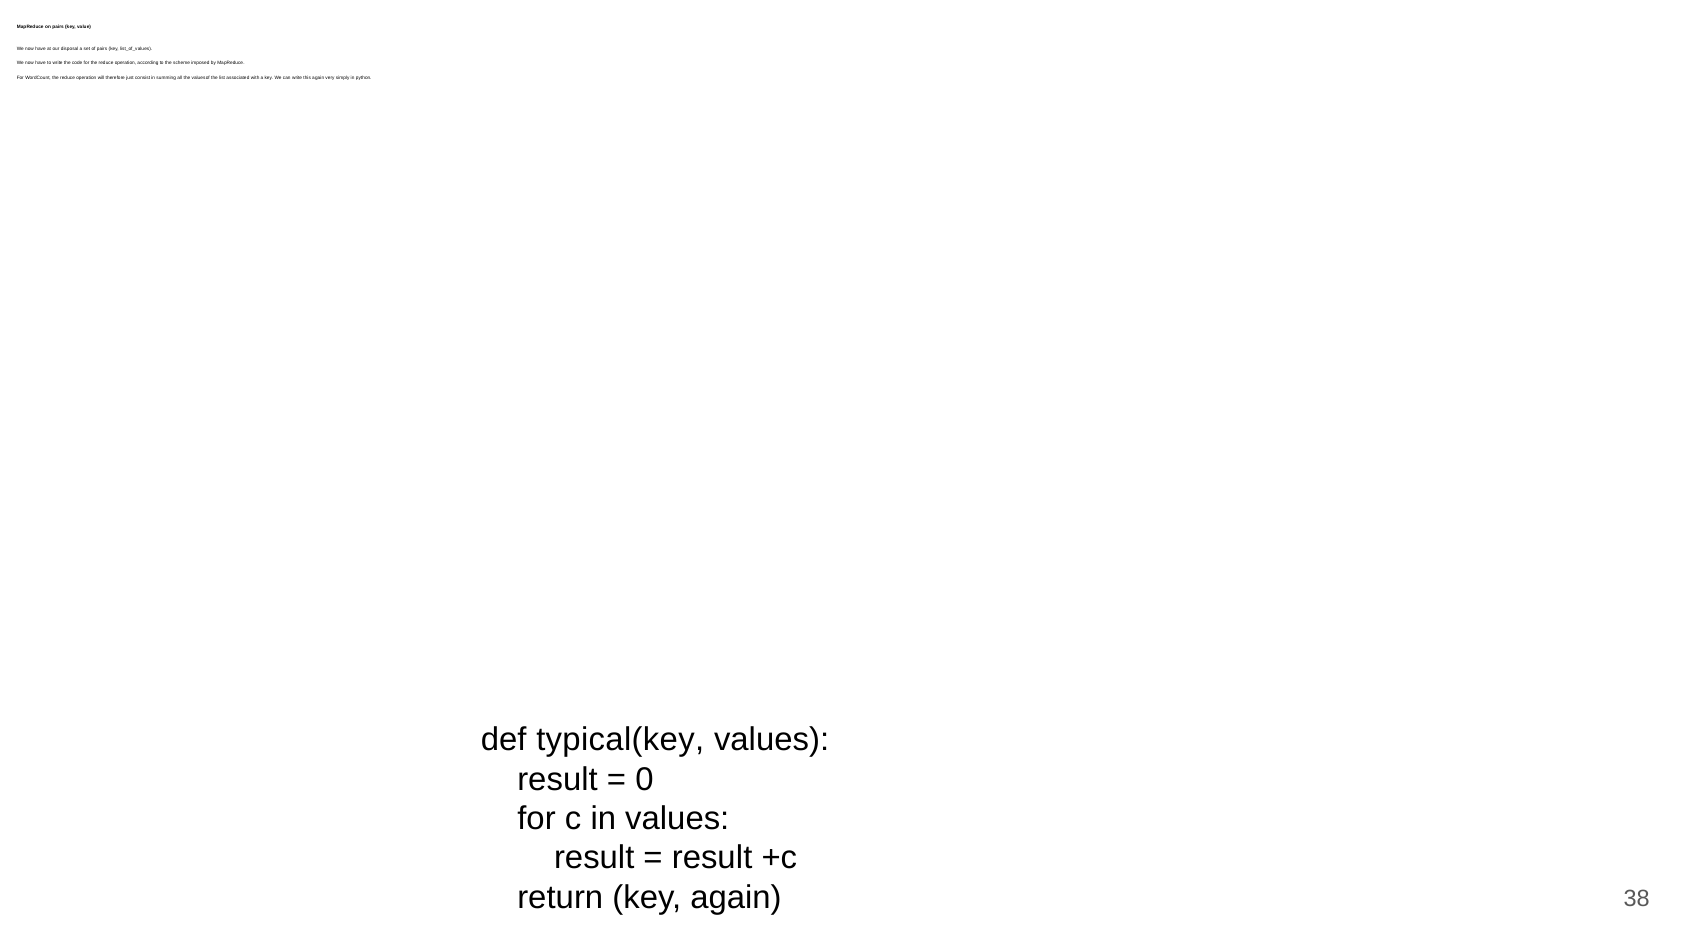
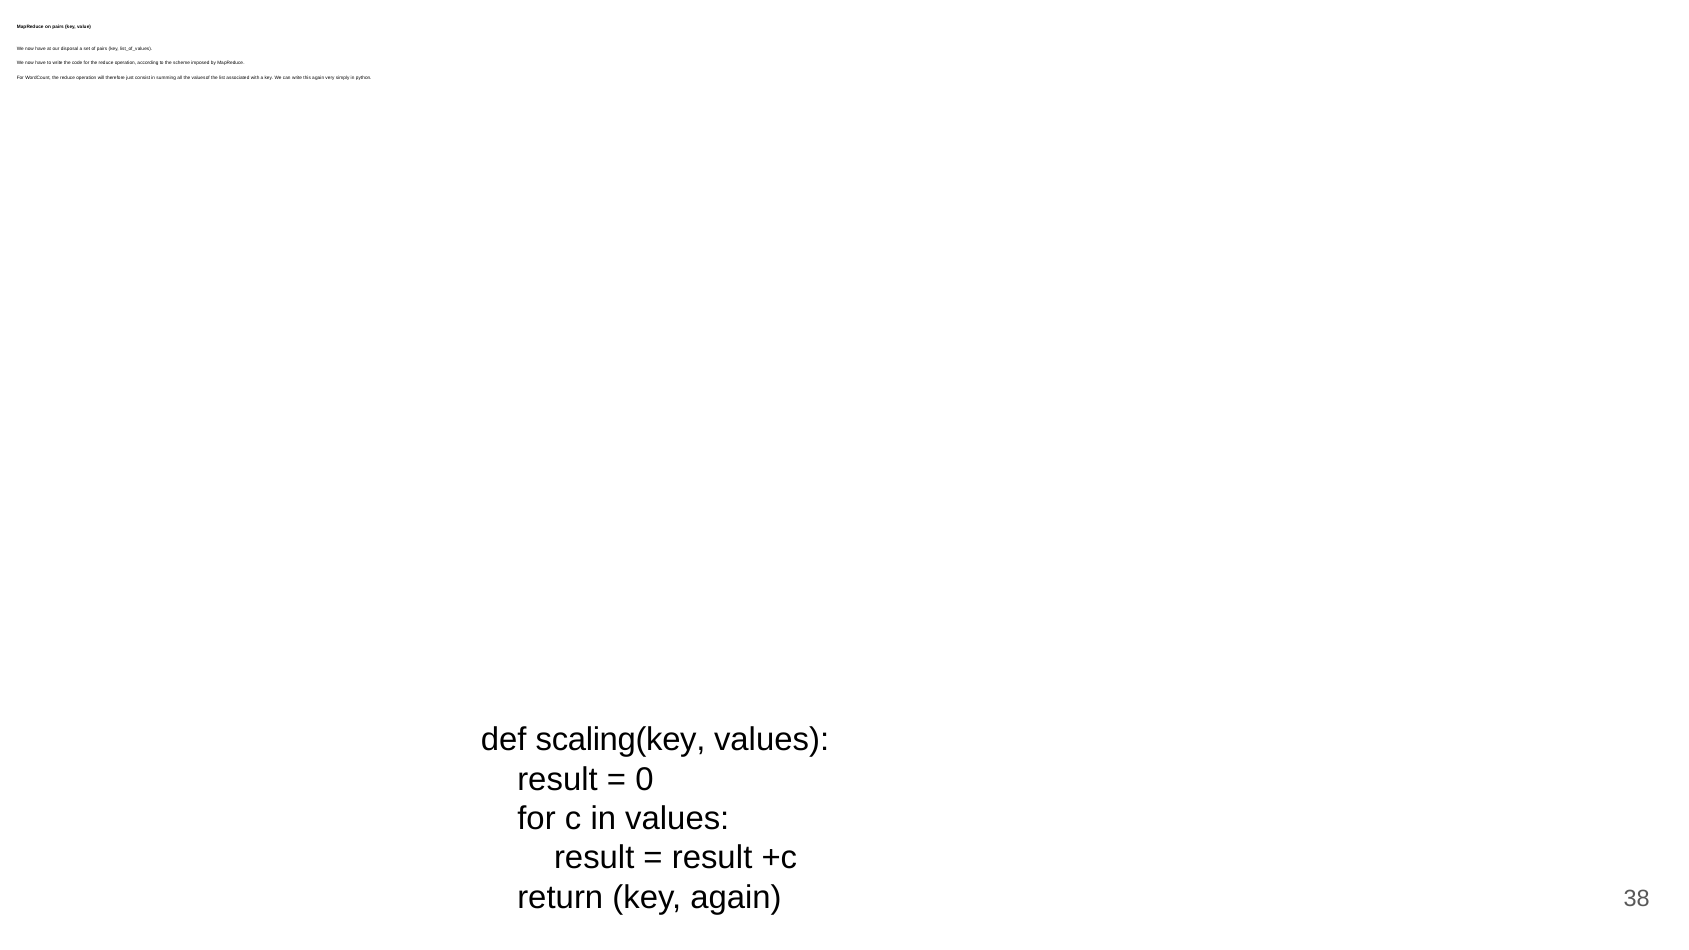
typical(key: typical(key -> scaling(key (621, 740)
